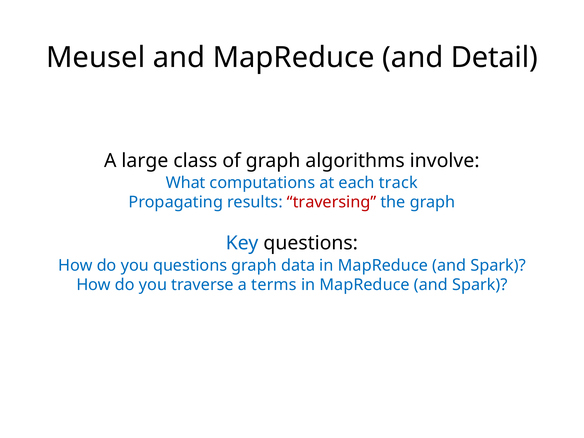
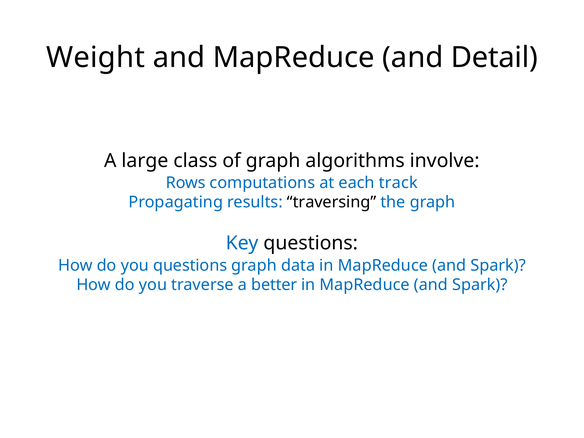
Meusel: Meusel -> Weight (96, 57)
What: What -> Rows (186, 183)
traversing colour: red -> black (332, 202)
terms: terms -> better (274, 285)
